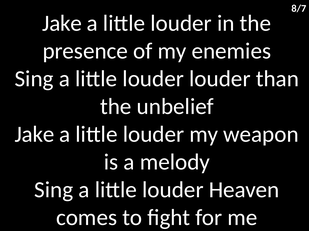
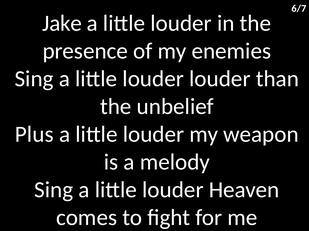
8/7: 8/7 -> 6/7 (299, 8)
Jake: Jake -> Plus (34, 135)
